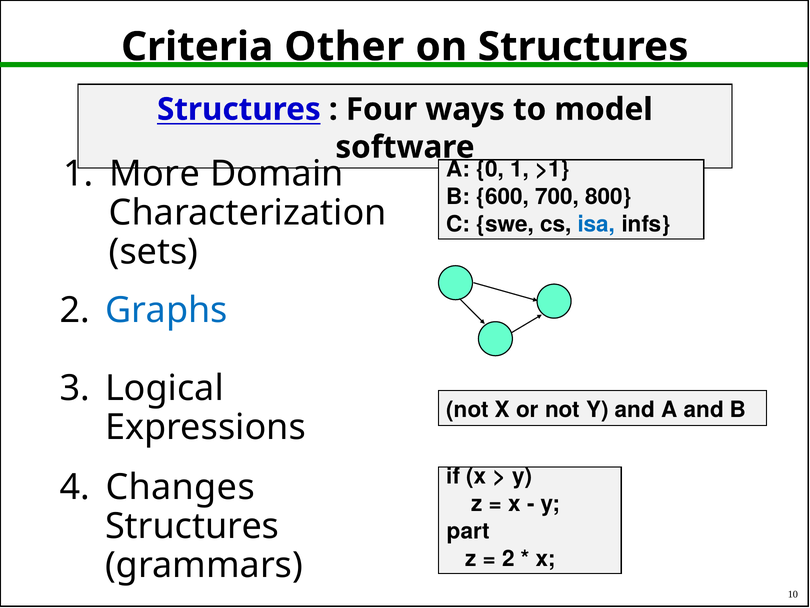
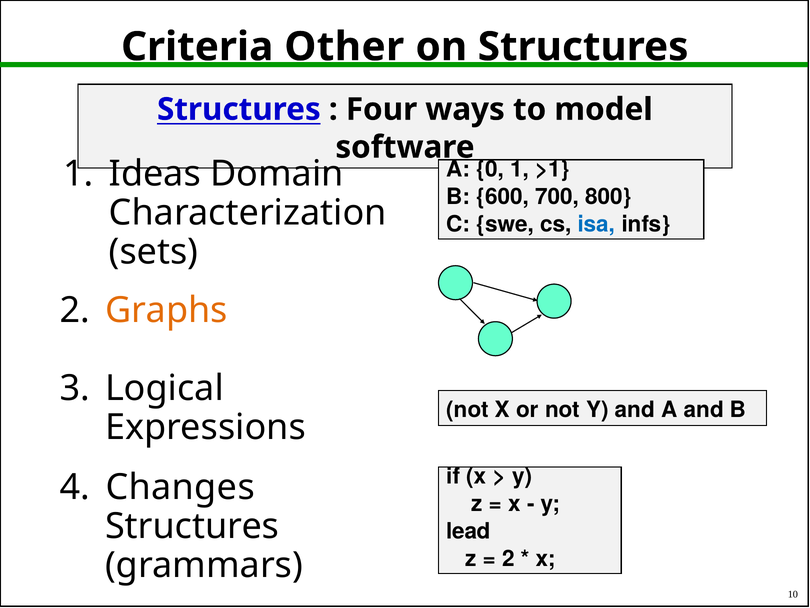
More: More -> Ideas (155, 174)
Graphs colour: blue -> orange (166, 310)
part: part -> lead (468, 531)
